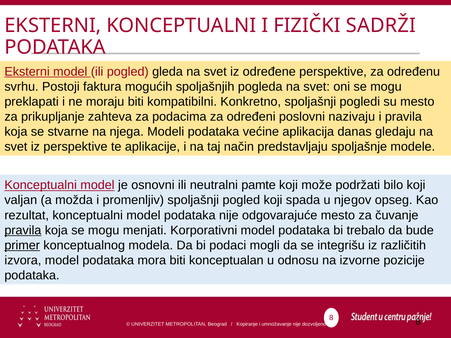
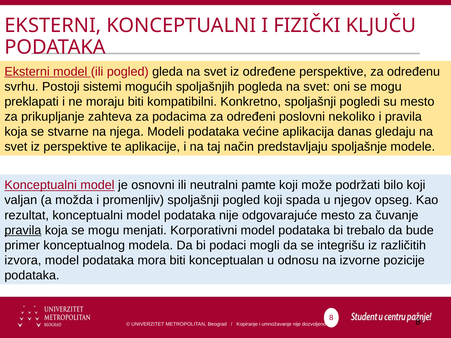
SADRŽI: SADRŽI -> KLJUČU (381, 26)
faktura: faktura -> sistemi (102, 87)
nazivaju: nazivaju -> nekoliko (352, 117)
primer underline: present -> none (22, 245)
